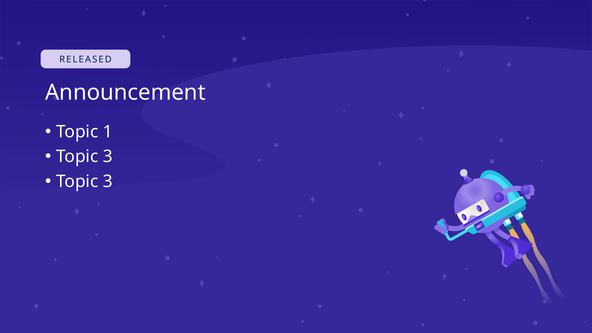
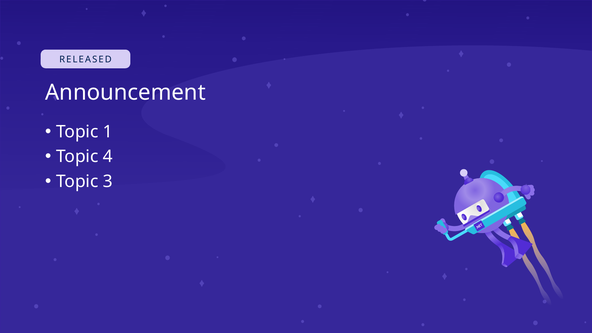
3: 3 -> 4 (108, 157)
